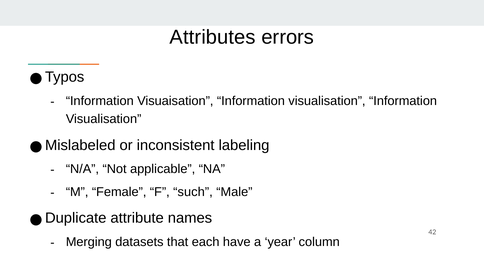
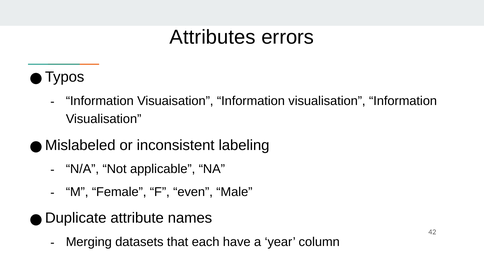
such: such -> even (193, 192)
